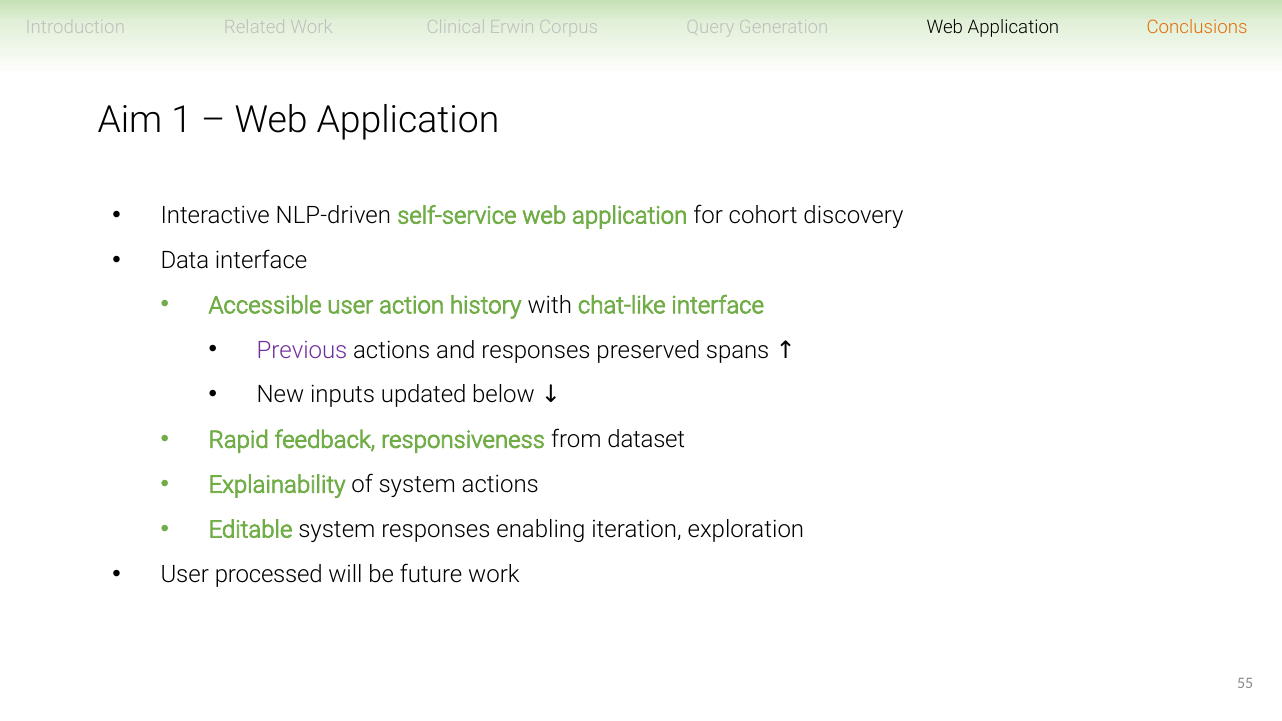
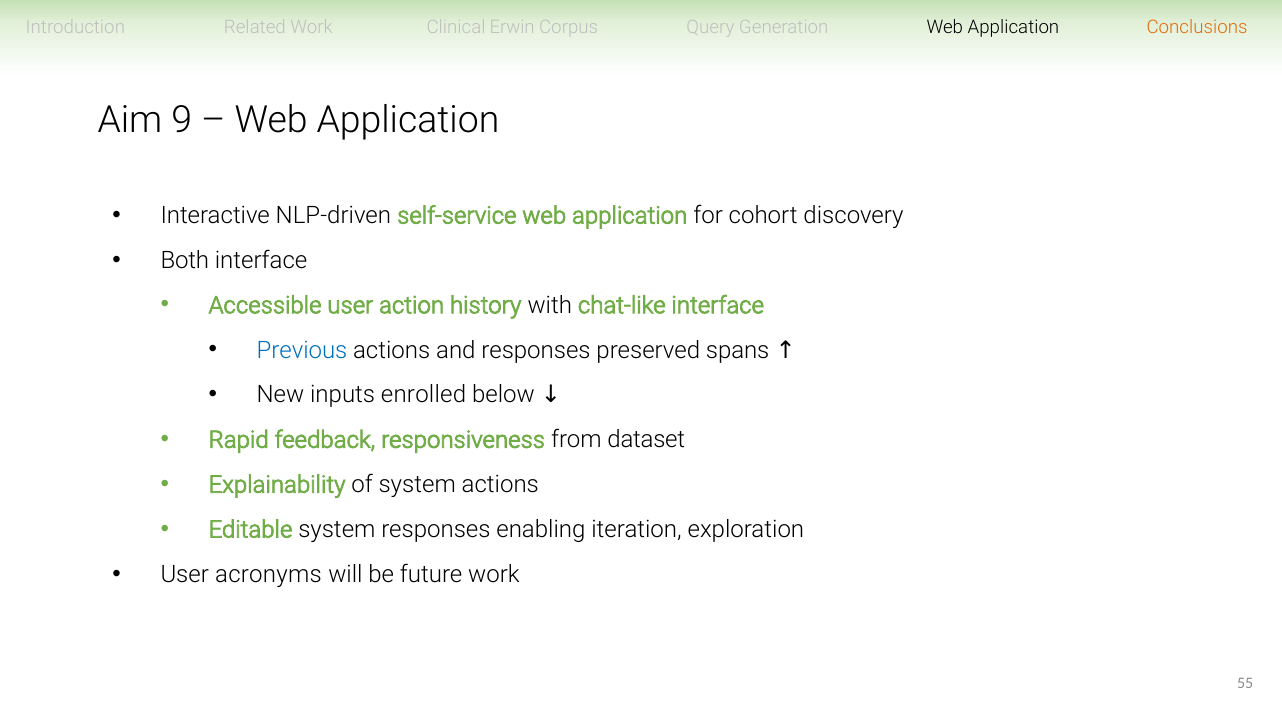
1: 1 -> 9 (182, 121)
Data: Data -> Both (185, 261)
Previous colour: purple -> blue (302, 350)
updated: updated -> enrolled (424, 395)
processed: processed -> acronyms (268, 575)
